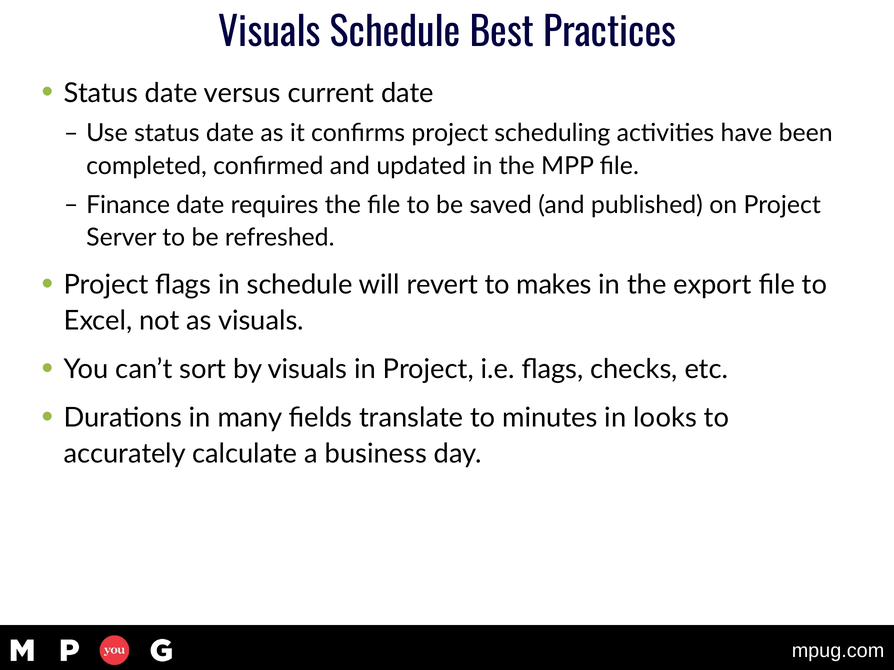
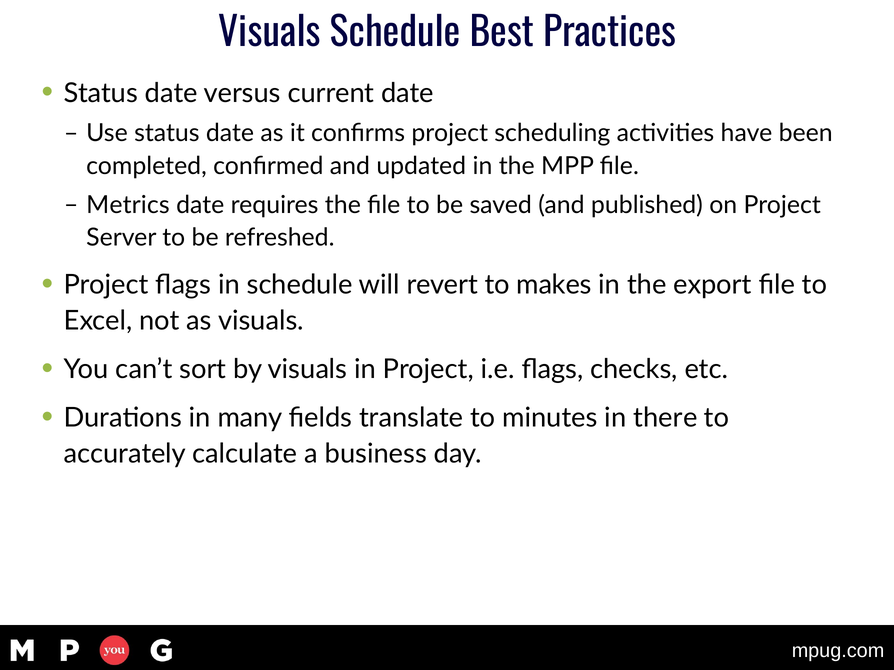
Finance: Finance -> Metrics (128, 205)
looks: looks -> there (665, 418)
